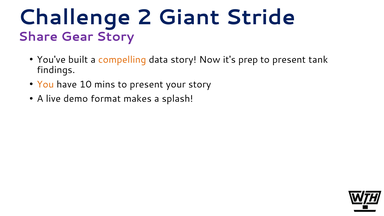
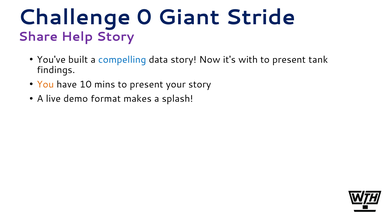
2: 2 -> 0 (144, 17)
Gear: Gear -> Help (77, 37)
compelling colour: orange -> blue (122, 60)
prep: prep -> with (248, 60)
